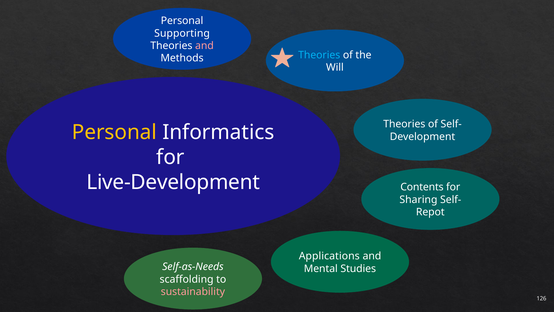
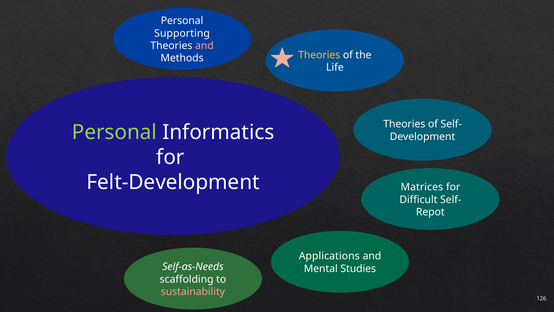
Theories colour: light blue -> yellow (319, 55)
Will: Will -> Life (335, 67)
Personal colour: yellow -> light green (114, 132)
Live-Development: Live-Development -> Felt-Development (173, 182)
Contents: Contents -> Matrices (422, 187)
Sharing: Sharing -> Difficult (418, 199)
